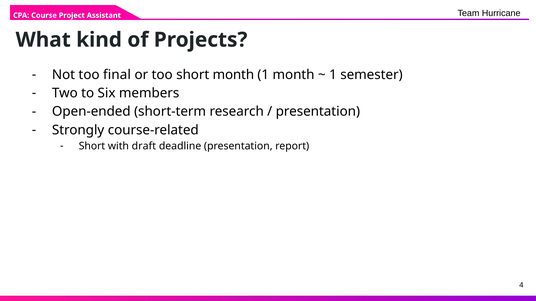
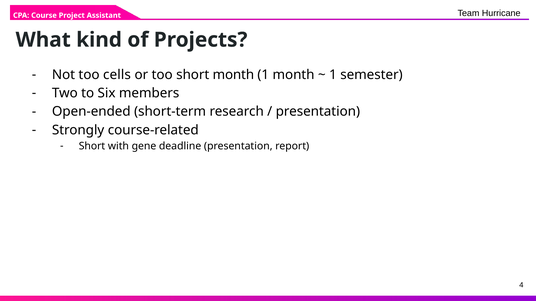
final: final -> cells (117, 75)
draft: draft -> gene (144, 146)
